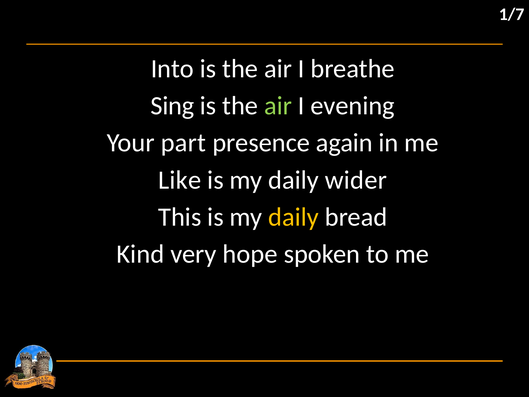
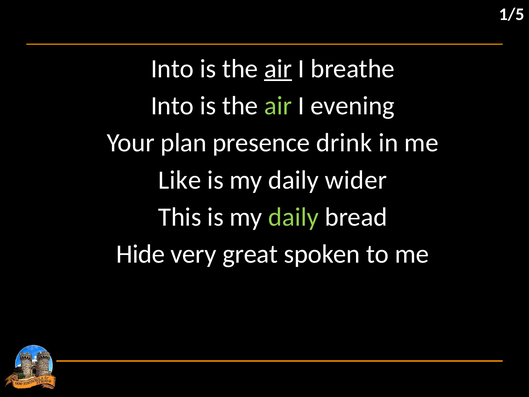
1/7: 1/7 -> 1/5 (512, 14)
air underline: none -> present (278, 69)
Sing: Sing -> Into (172, 106)
part: part -> plan (184, 143)
again: again -> drink (344, 143)
daily colour: yellow -> light green (294, 217)
Kind: Kind -> Hide (141, 254)
hope: hope -> great (250, 254)
